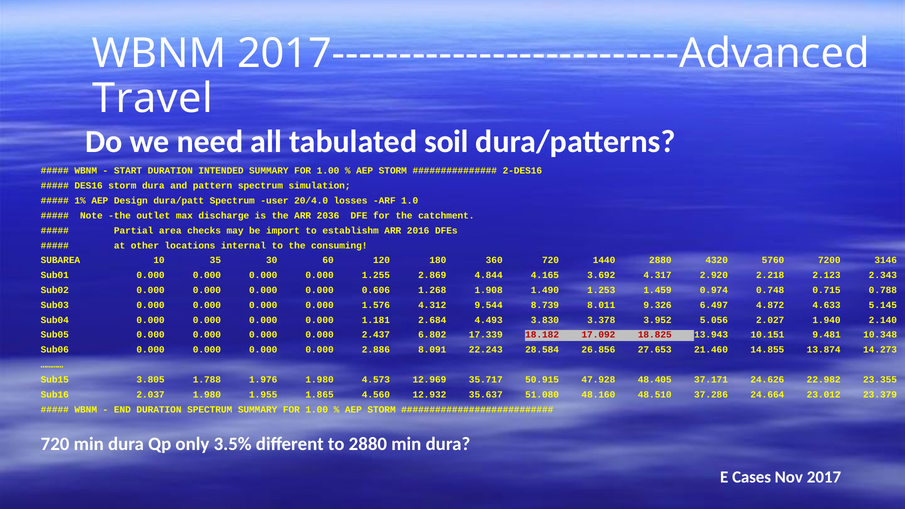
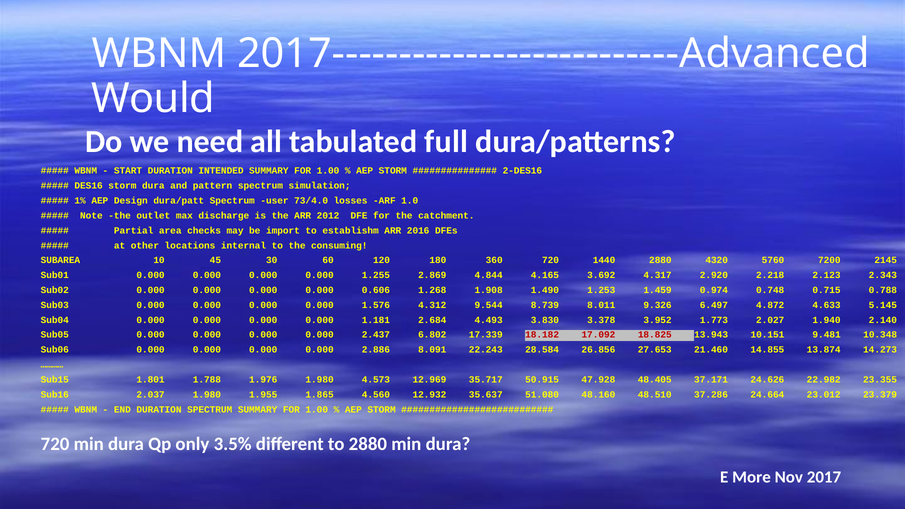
Travel: Travel -> Would (153, 98)
soil: soil -> full (446, 142)
20/4.0: 20/4.0 -> 73/4.0 (311, 201)
2036: 2036 -> 2012 (328, 216)
35: 35 -> 45 (215, 260)
3146: 3146 -> 2145 (886, 260)
5.056: 5.056 -> 1.773 (714, 320)
3.805: 3.805 -> 1.801 (151, 380)
Cases: Cases -> More (751, 477)
